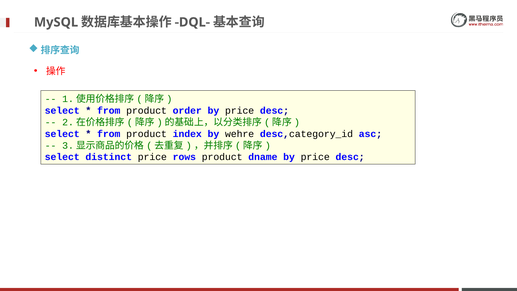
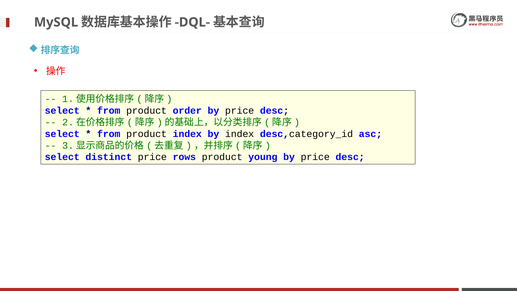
by wehre: wehre -> index (240, 134)
dname: dname -> young (263, 157)
